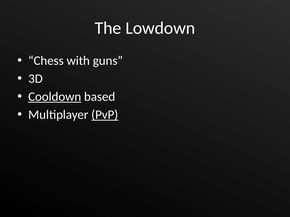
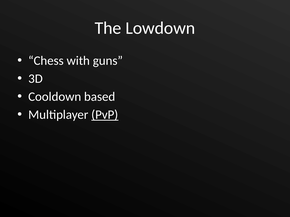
Cooldown underline: present -> none (55, 97)
